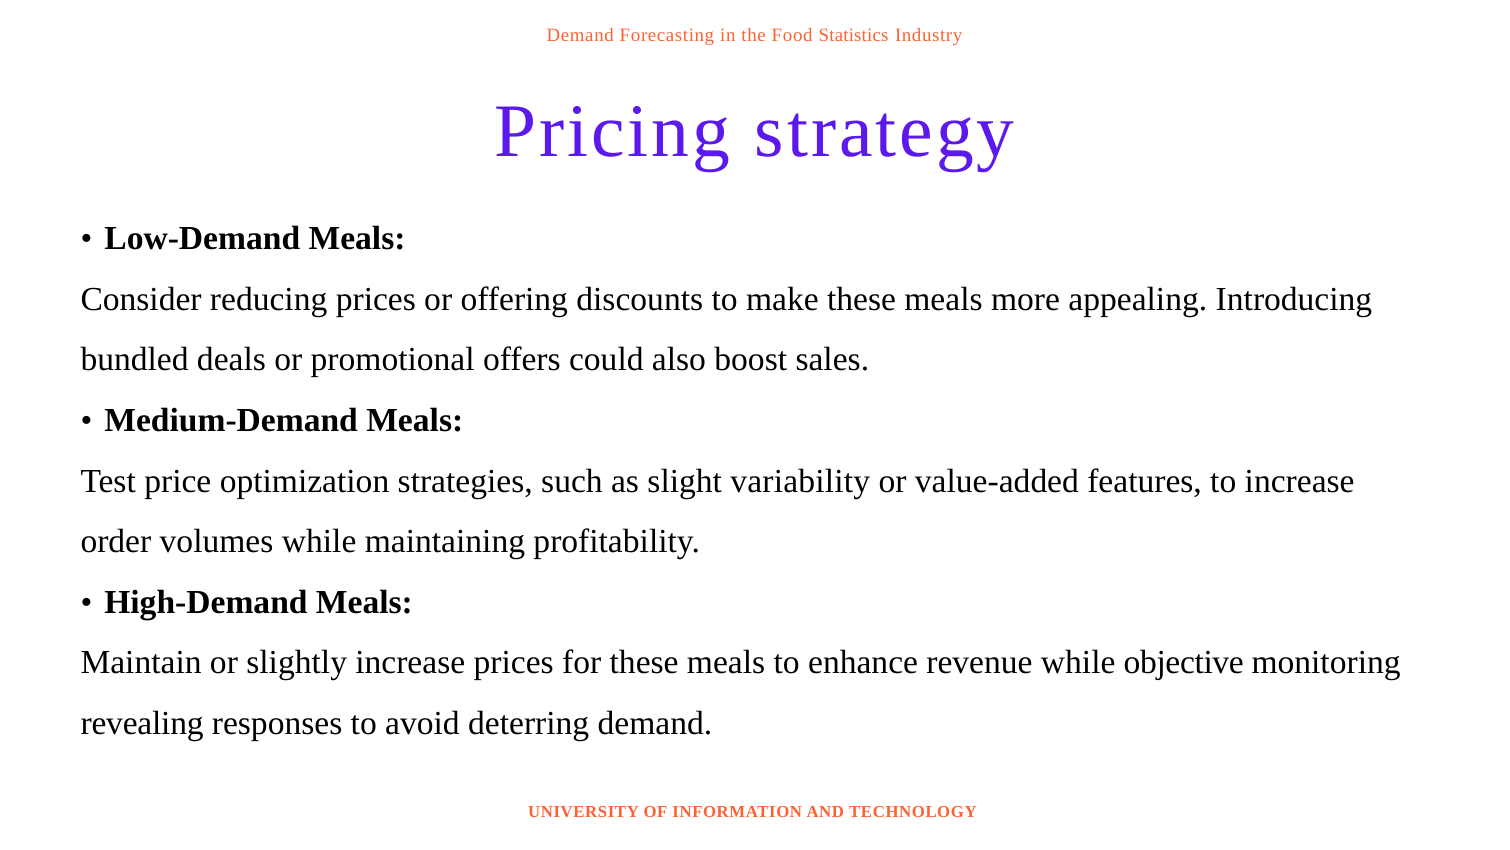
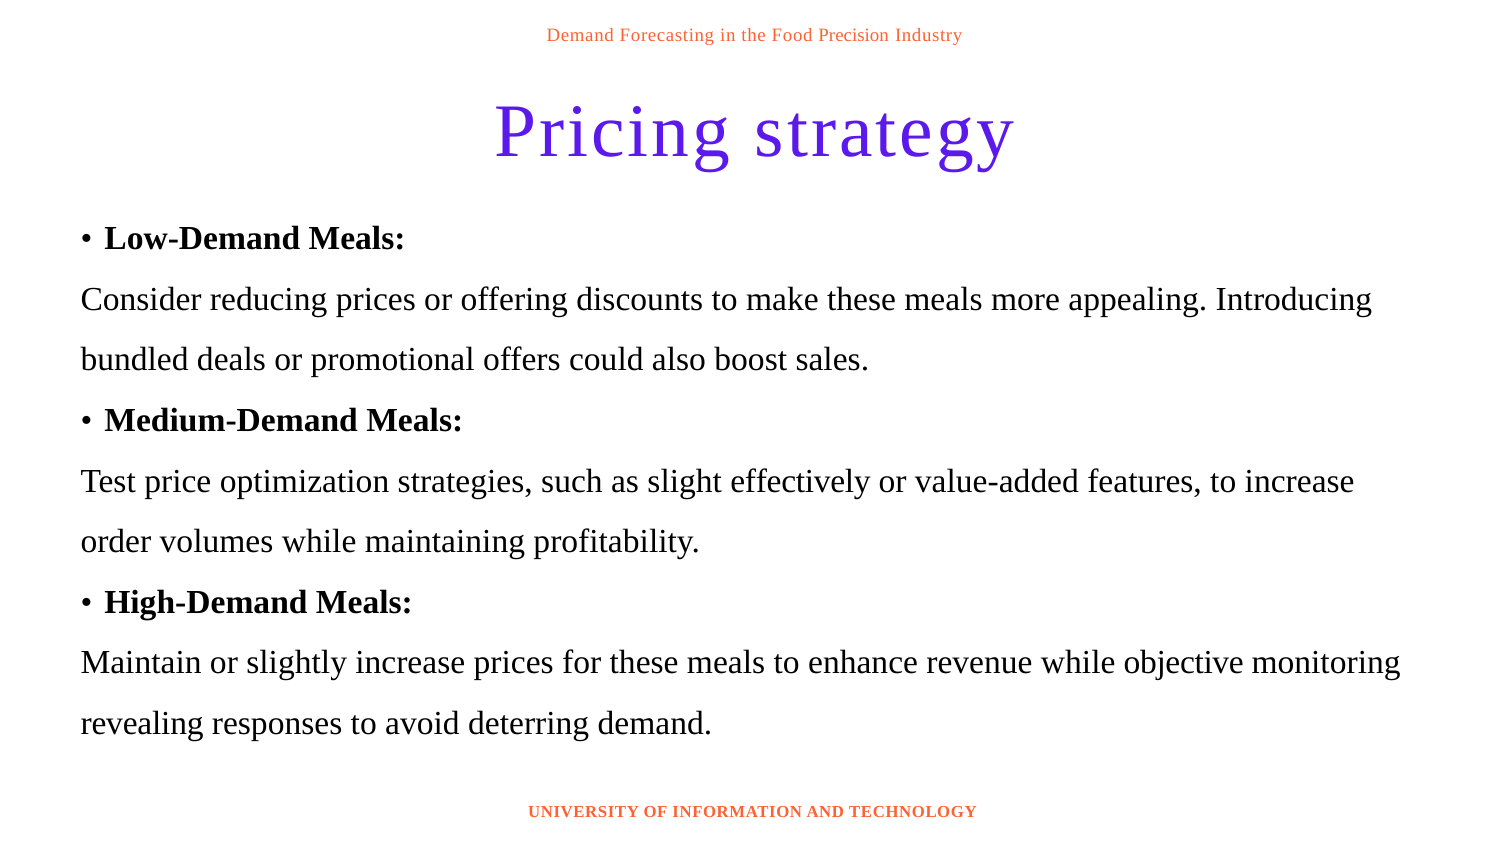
Statistics: Statistics -> Precision (854, 35)
variability: variability -> effectively (801, 481)
